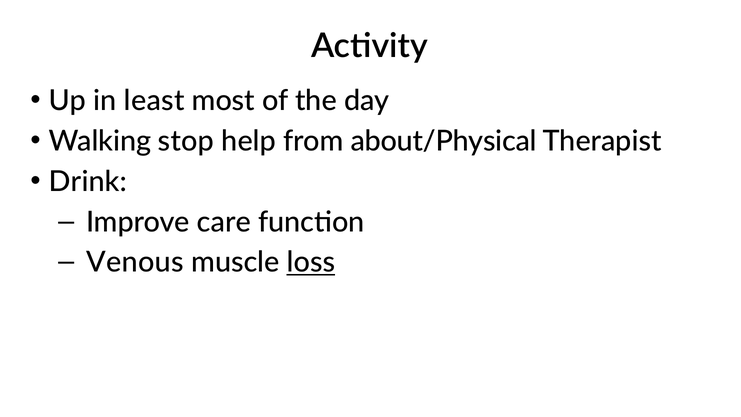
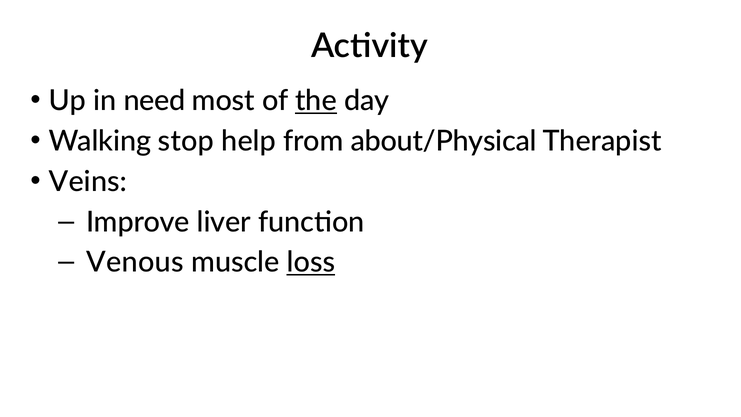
least: least -> need (155, 101)
the underline: none -> present (316, 101)
Drink: Drink -> Veins (88, 182)
care: care -> liver (224, 222)
